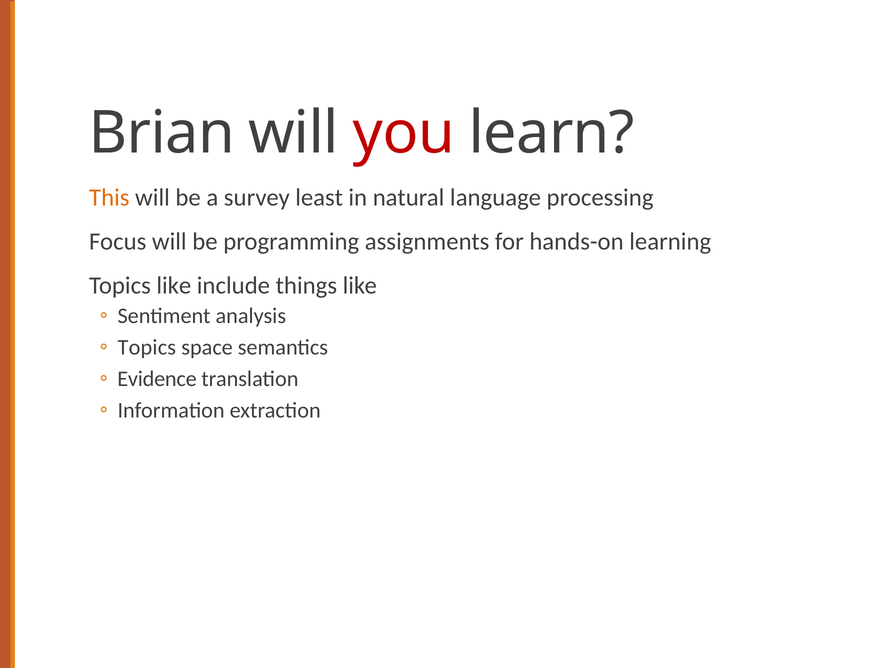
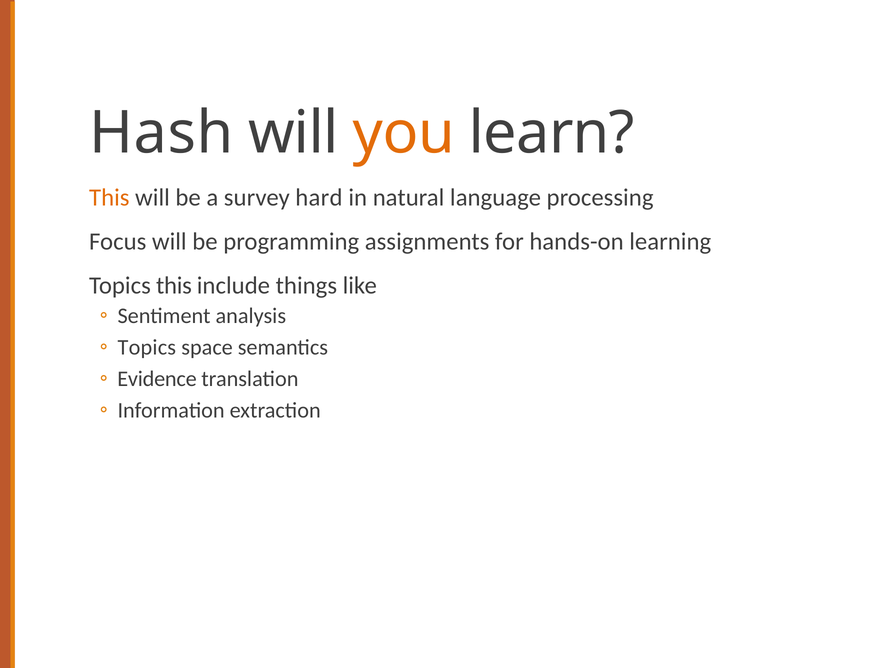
Brian: Brian -> Hash (161, 133)
you colour: red -> orange (404, 133)
least: least -> hard (319, 198)
Topics like: like -> this (174, 286)
